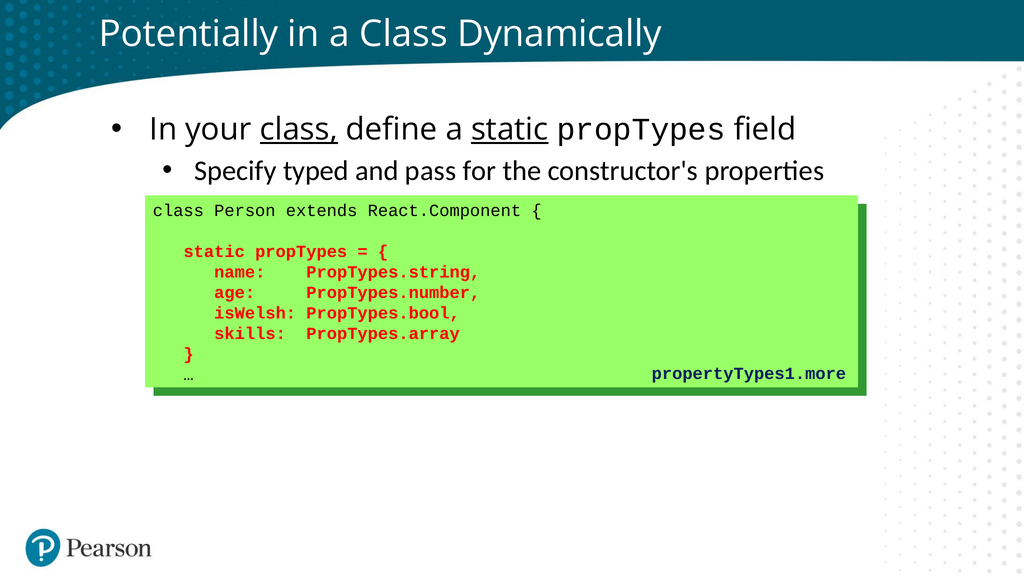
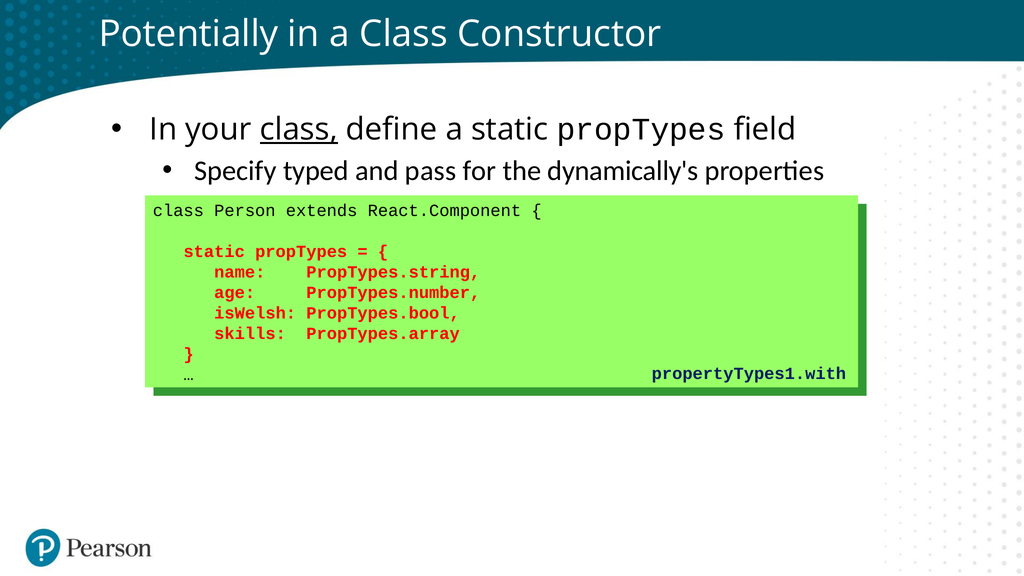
Dynamically: Dynamically -> Constructor (559, 34)
static underline: present -> none (510, 130)
constructor's: constructor's -> dynamically's (623, 171)
propertyTypes1.more: propertyTypes1.more -> propertyTypes1.with (749, 374)
